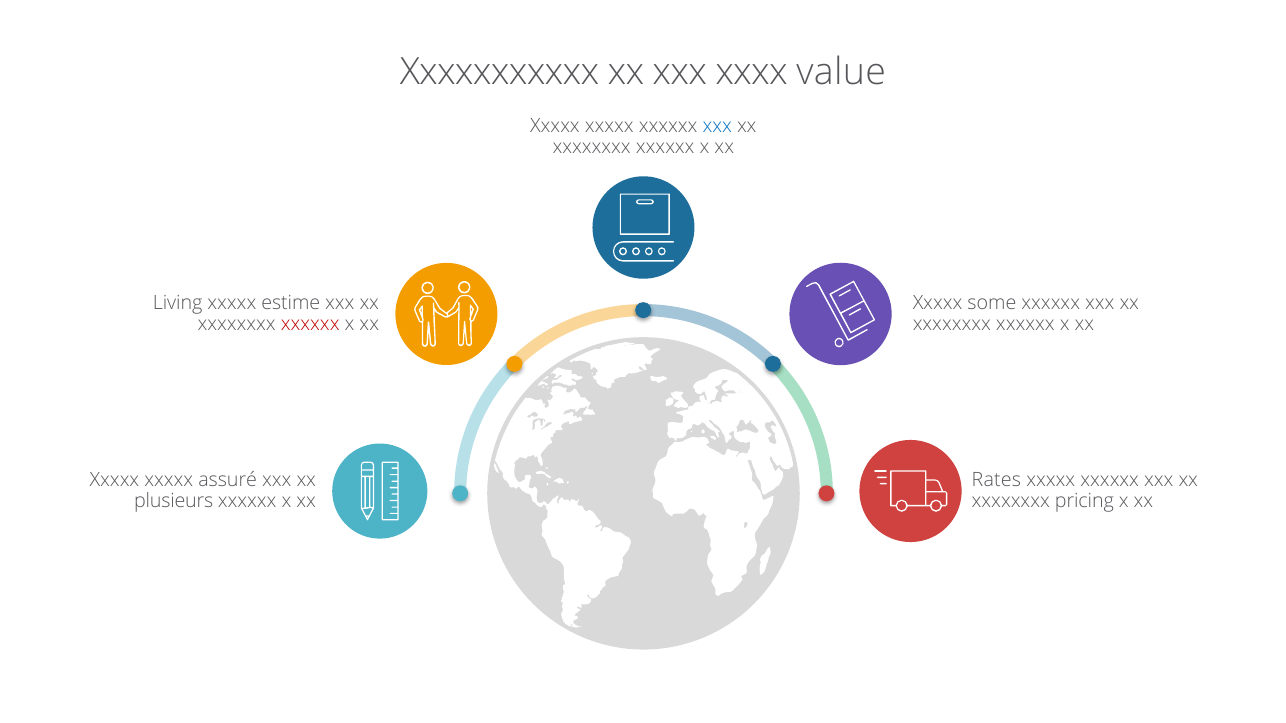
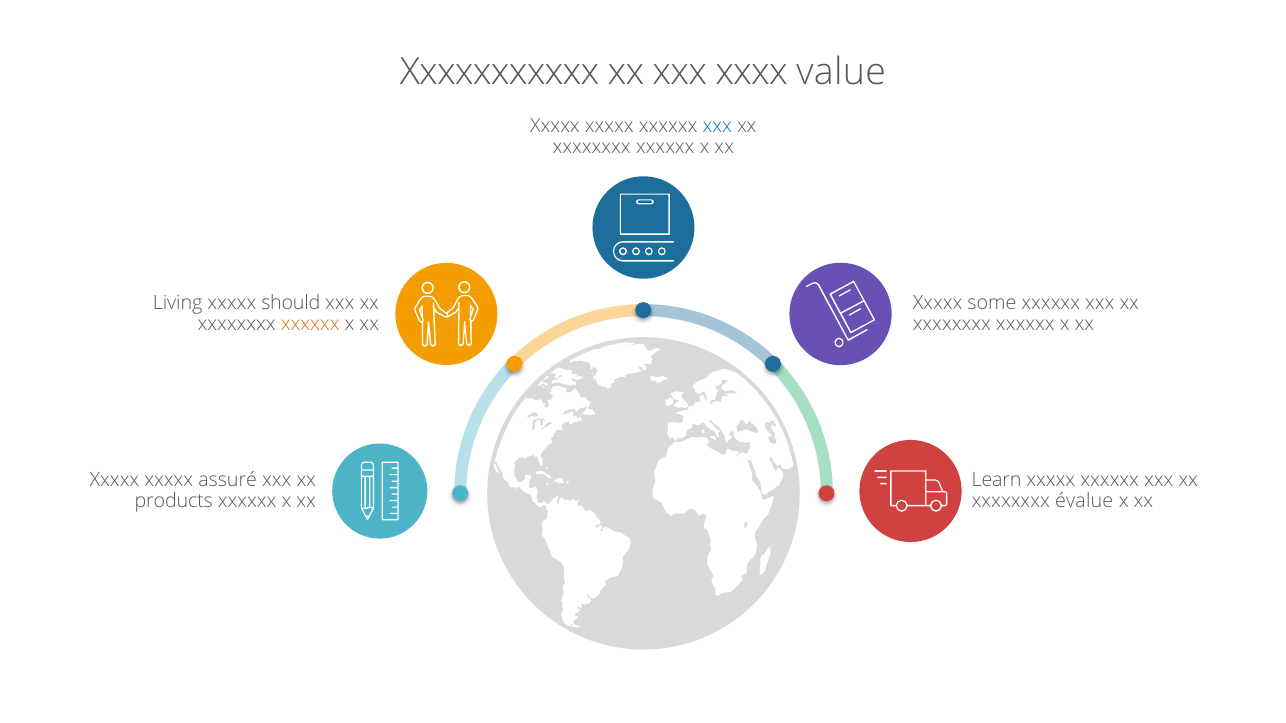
estime: estime -> should (291, 303)
xxxxxx colour: red -> orange (310, 324)
Rates: Rates -> Learn (997, 480)
plusieurs: plusieurs -> products (174, 501)
pricing: pricing -> évalue (1084, 501)
